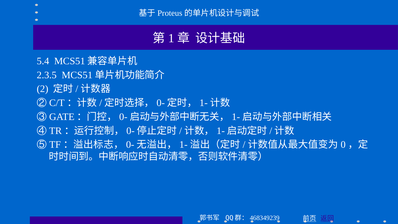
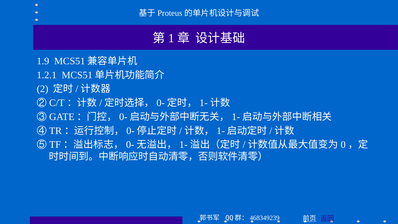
5.4: 5.4 -> 1.9 (43, 61)
2.3.5: 2.3.5 -> 1.2.1 (47, 75)
